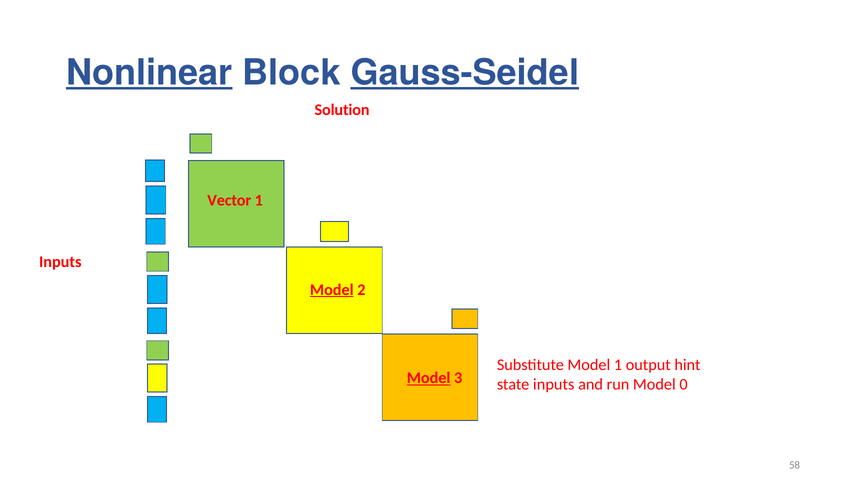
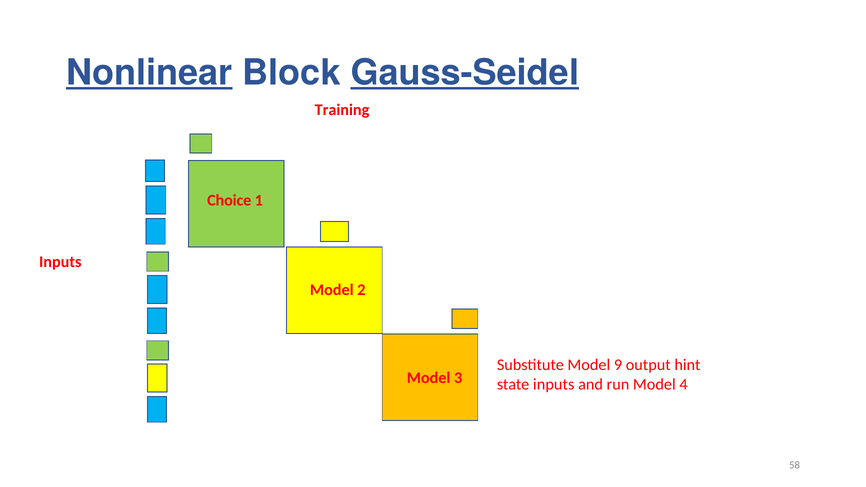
Solution: Solution -> Training (342, 110)
Vector: Vector -> Choice (229, 200)
Model underline: present -> none (332, 290)
Model 1: 1 -> 9 (618, 365)
Model underline: present -> none (429, 378)
0: 0 -> 4 (684, 384)
